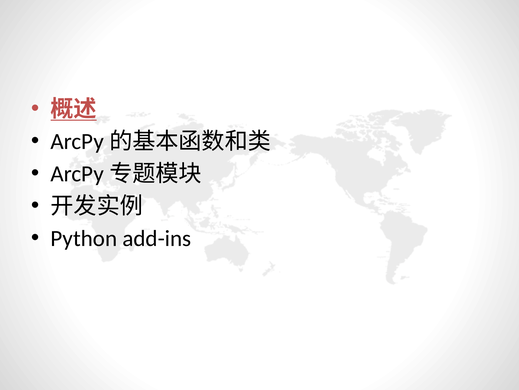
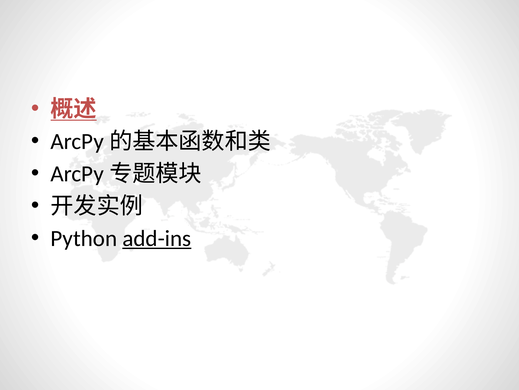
add-ins underline: none -> present (157, 238)
